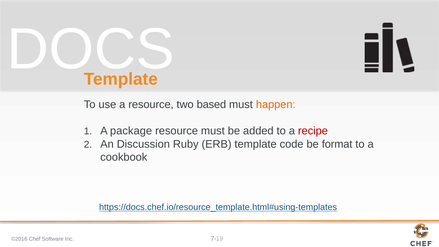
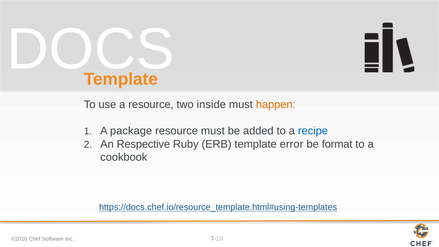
based: based -> inside (211, 105)
recipe colour: red -> blue (313, 131)
Discussion: Discussion -> Respective (143, 144)
code: code -> error (292, 144)
